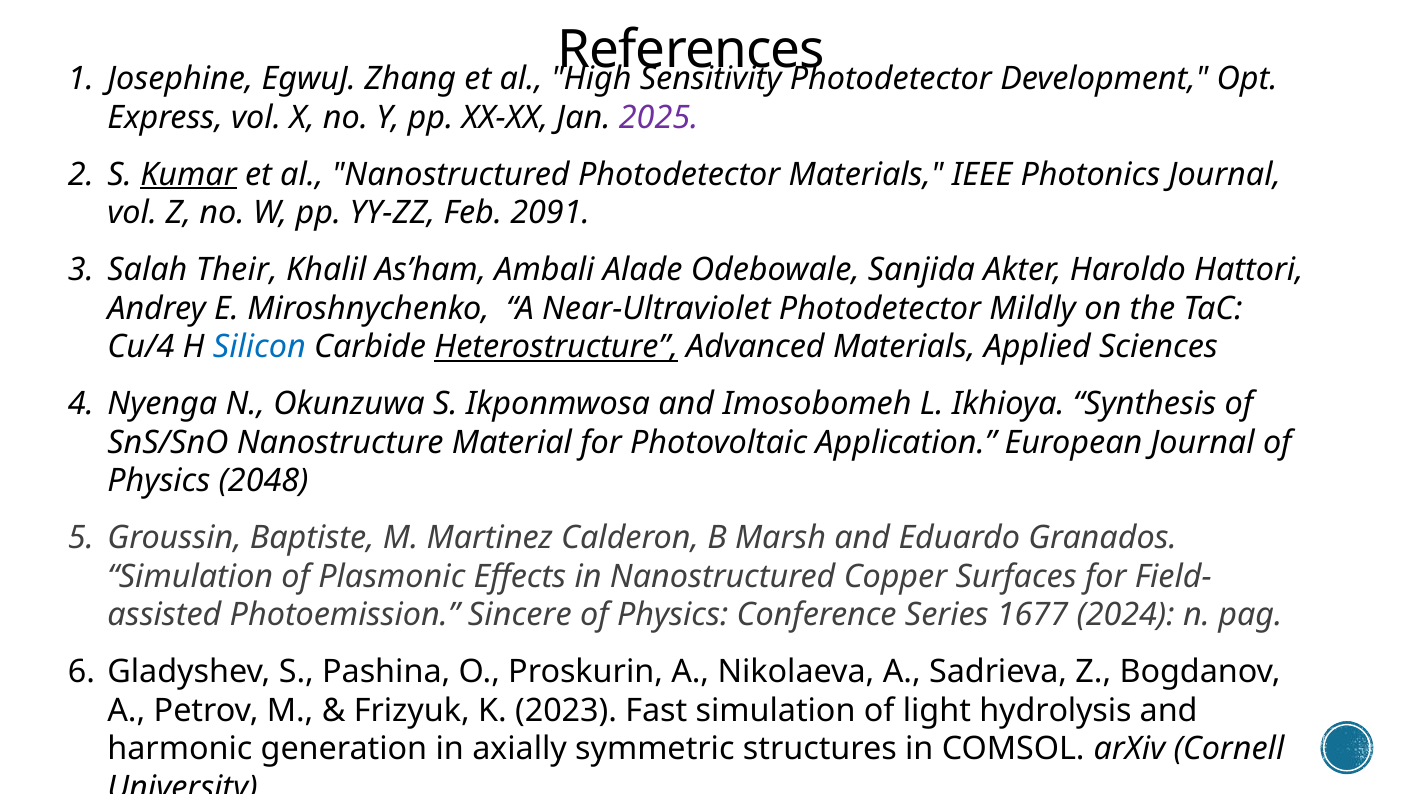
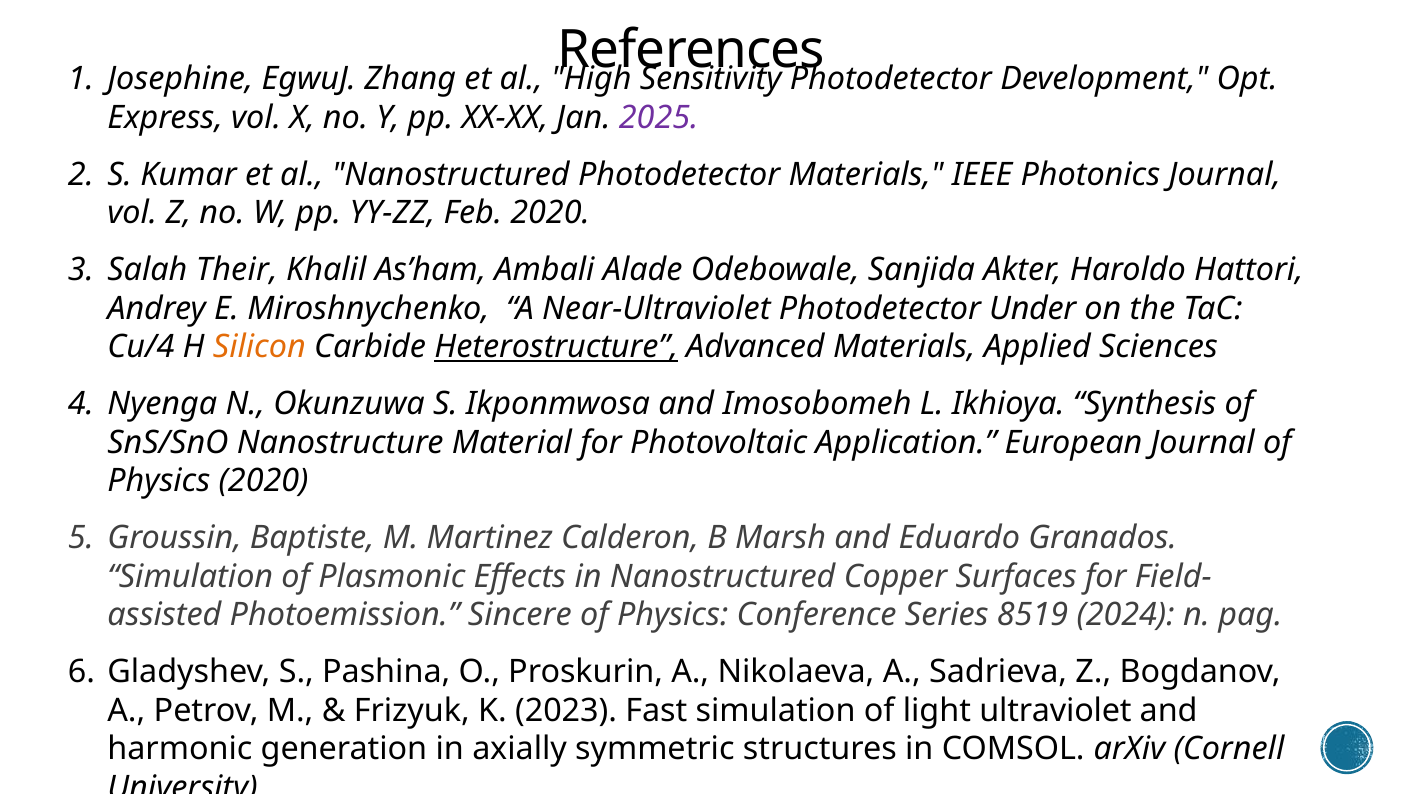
Kumar underline: present -> none (188, 174)
Feb 2091: 2091 -> 2020 (550, 213)
Mildly: Mildly -> Under (1033, 308)
Silicon colour: blue -> orange (259, 347)
Physics 2048: 2048 -> 2020 (264, 481)
1677: 1677 -> 8519 (1033, 615)
hydrolysis: hydrolysis -> ultraviolet (1055, 711)
